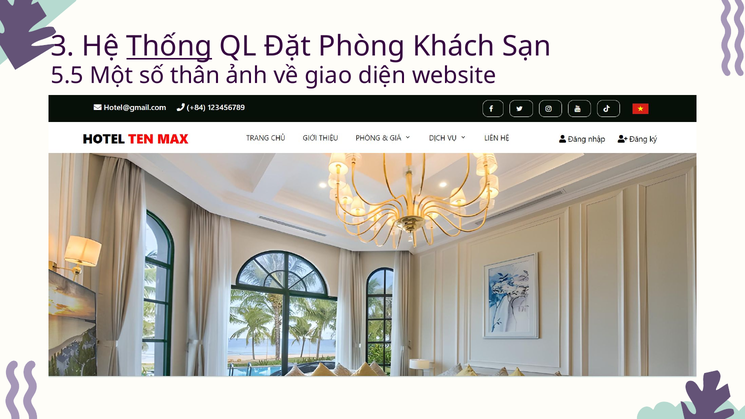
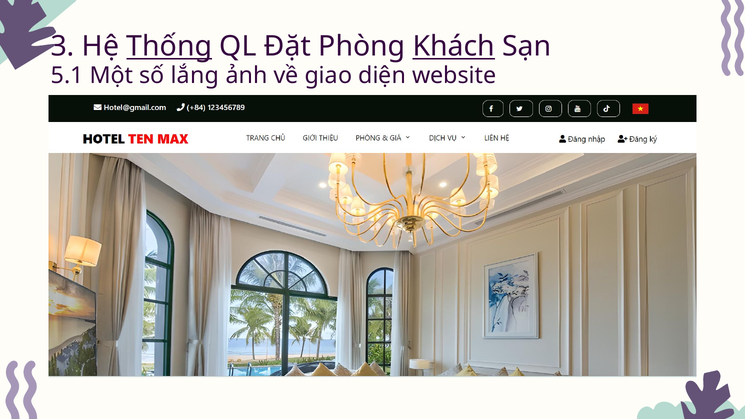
Khách underline: none -> present (454, 47)
5.5: 5.5 -> 5.1 (67, 76)
thân: thân -> lắng (195, 76)
